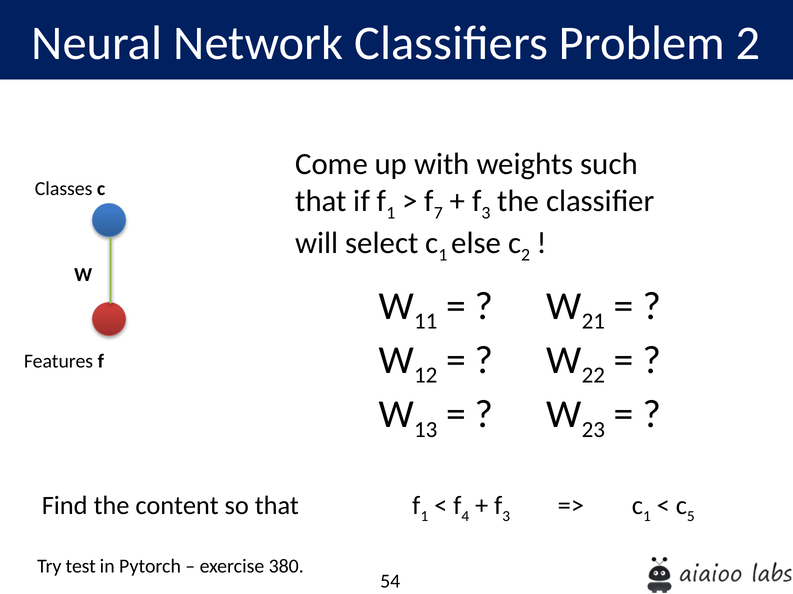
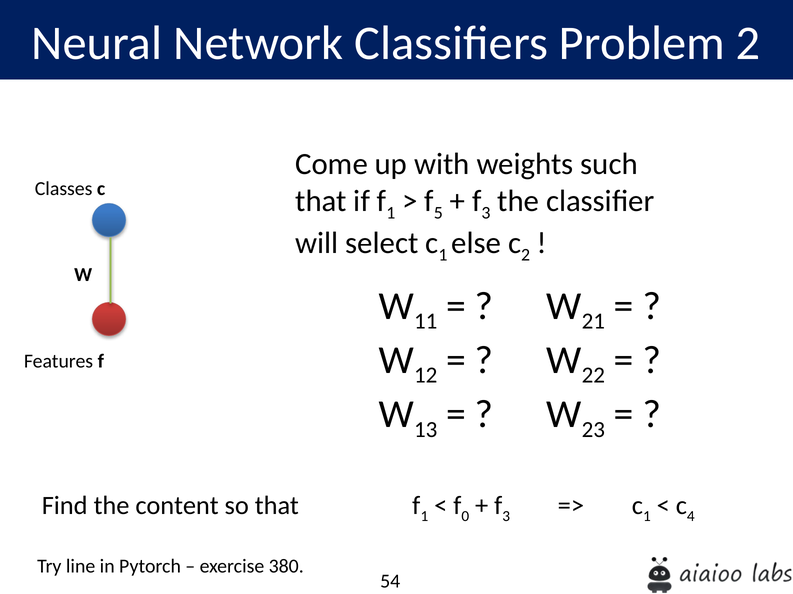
7: 7 -> 5 (438, 213)
4: 4 -> 0 (465, 517)
5: 5 -> 4 (691, 517)
test: test -> line (81, 567)
